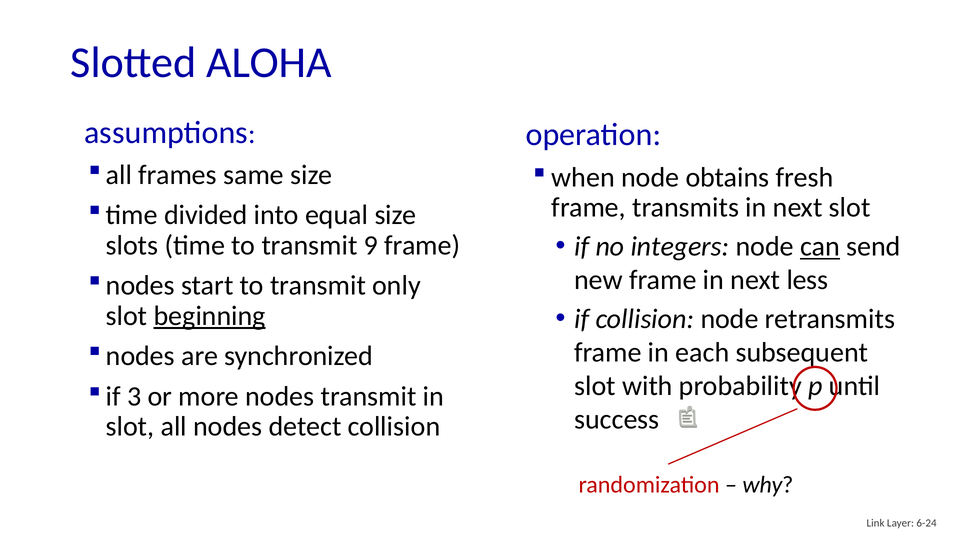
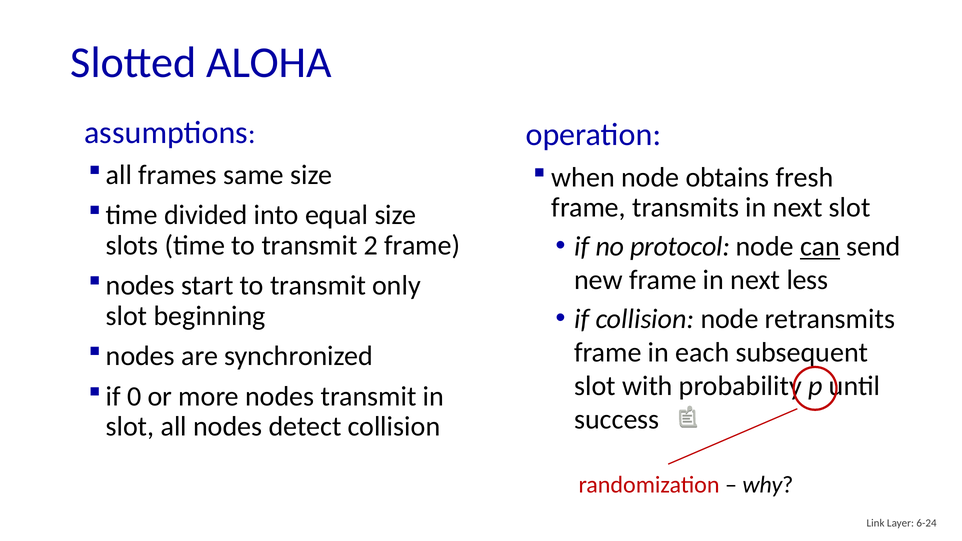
integers: integers -> protocol (680, 247)
9: 9 -> 2 (371, 245)
beginning underline: present -> none (210, 316)
3: 3 -> 0 (134, 397)
